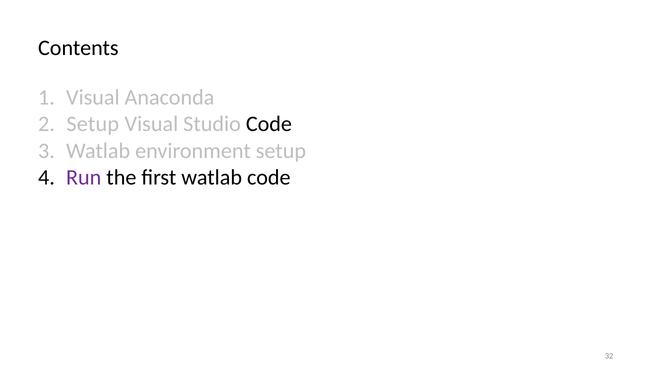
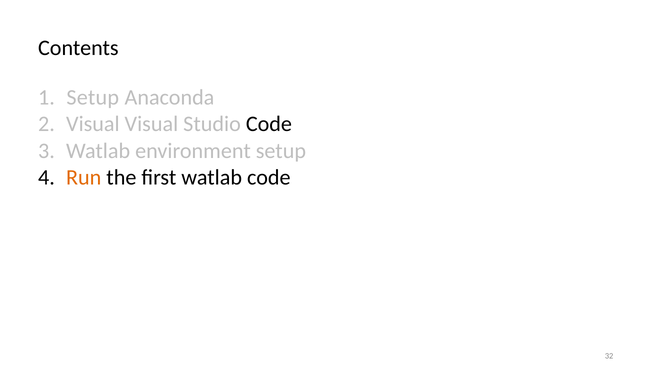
Visual: Visual -> Setup (93, 98)
Setup: Setup -> Visual (93, 124)
Run colour: purple -> orange (84, 177)
